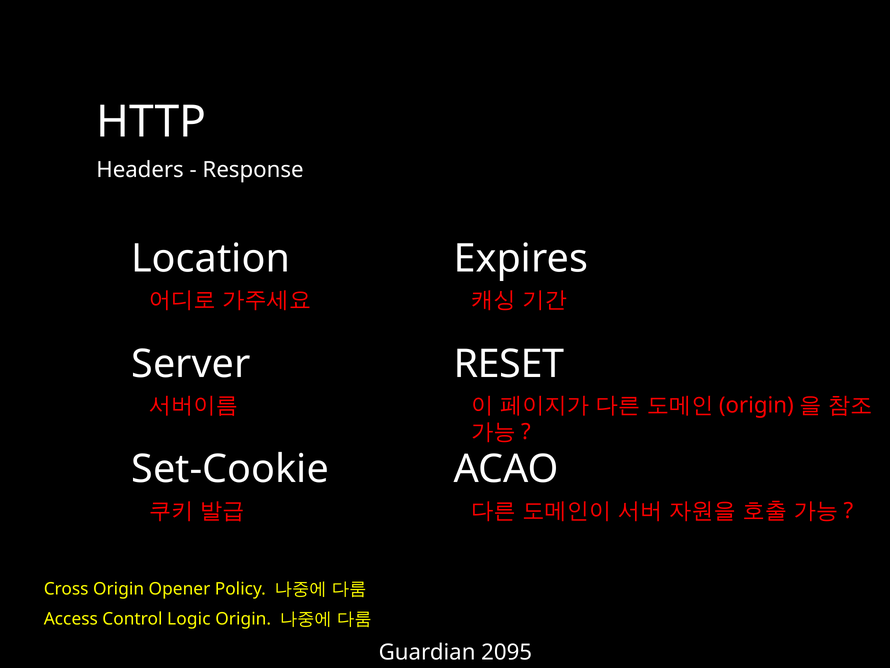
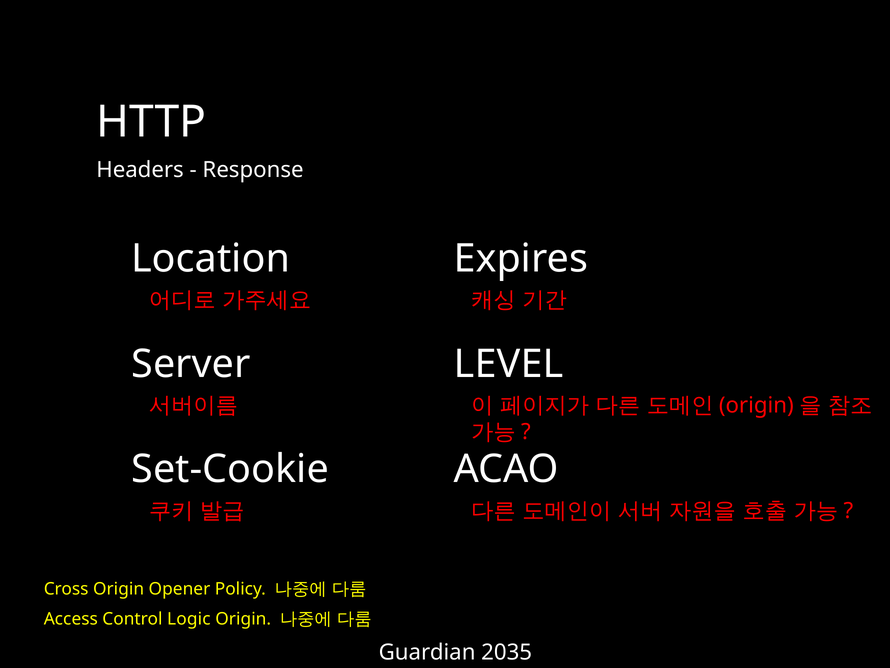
RESET: RESET -> LEVEL (509, 364)
2095: 2095 -> 2035 (507, 652)
